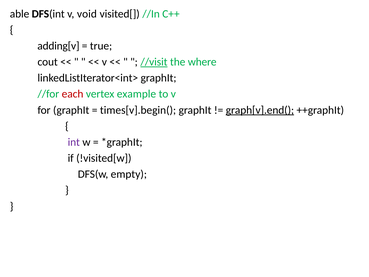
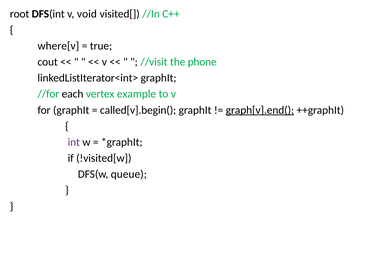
able: able -> root (20, 14)
adding[v: adding[v -> where[v (58, 46)
//visit underline: present -> none (154, 62)
where: where -> phone (202, 62)
each colour: red -> black (73, 94)
times[v].begin(: times[v].begin( -> called[v].begin( (138, 110)
empty: empty -> queue (129, 174)
